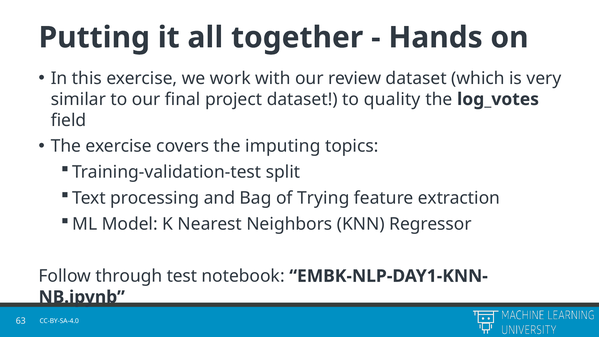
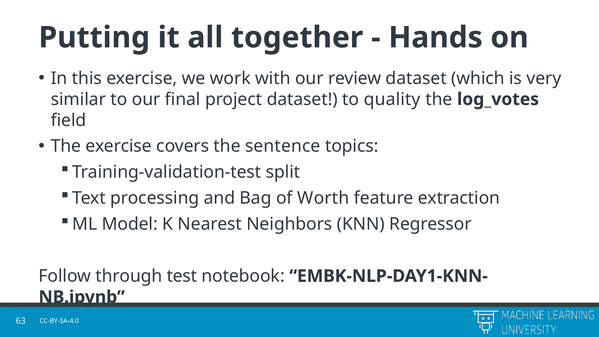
imputing: imputing -> sentence (283, 146)
Trying: Trying -> Worth (323, 198)
